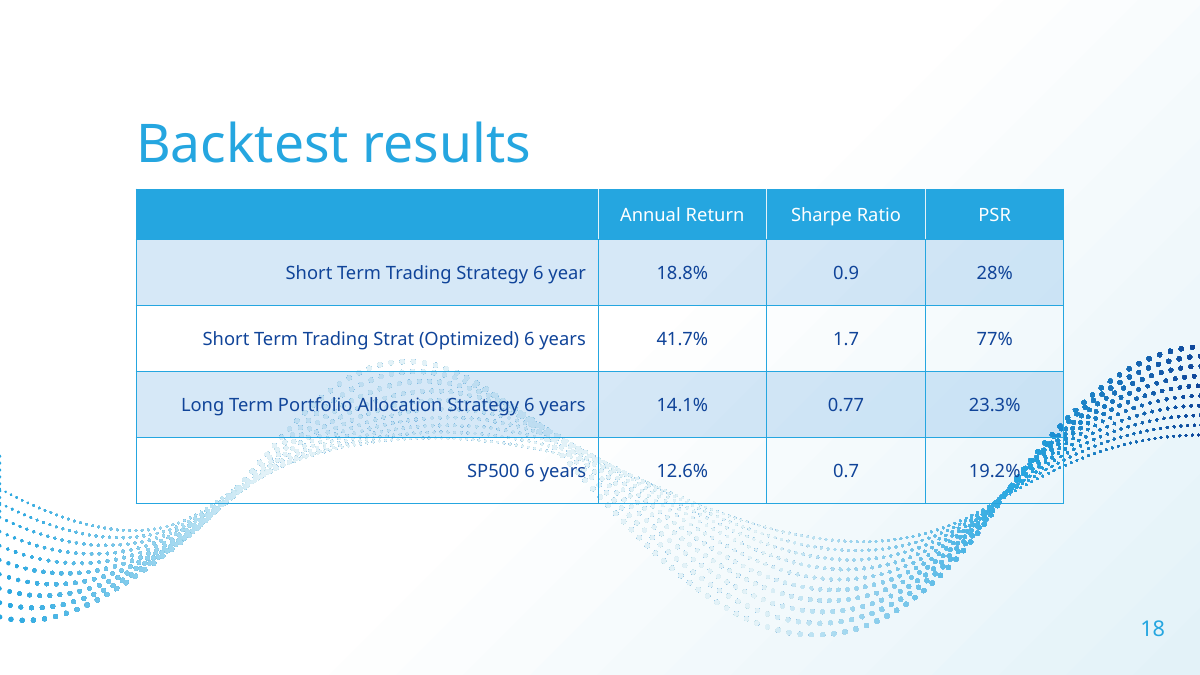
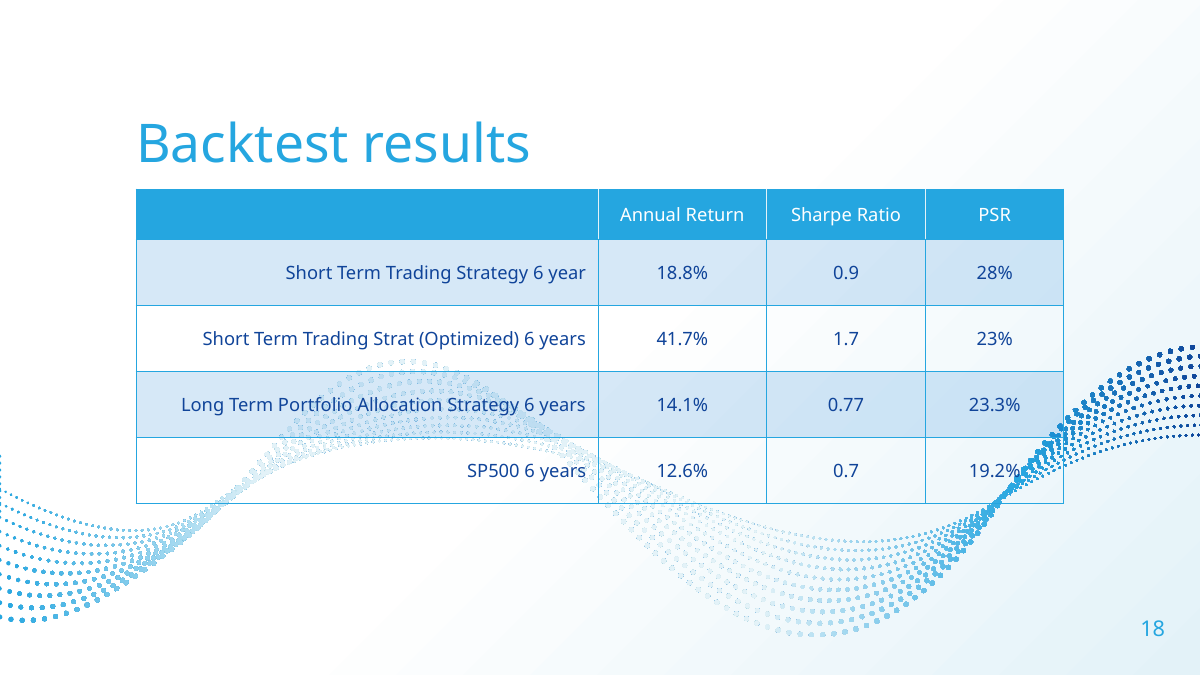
77%: 77% -> 23% (995, 339)
